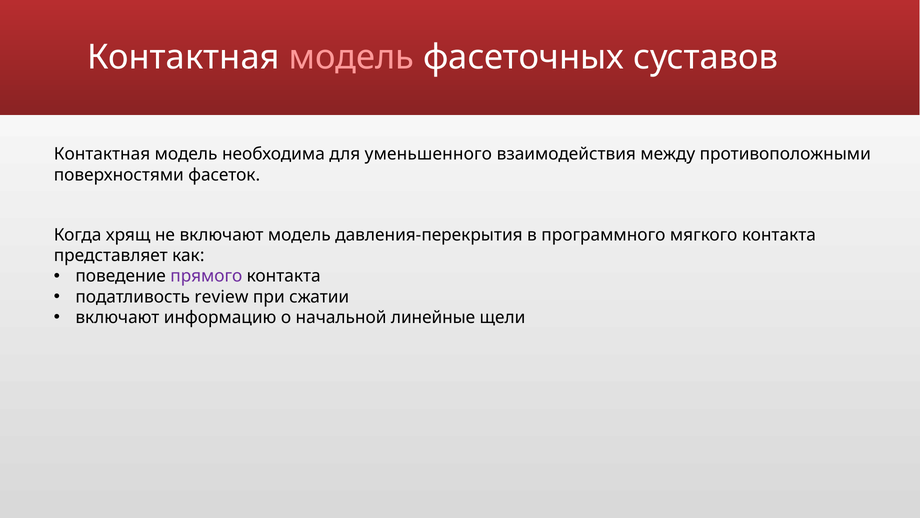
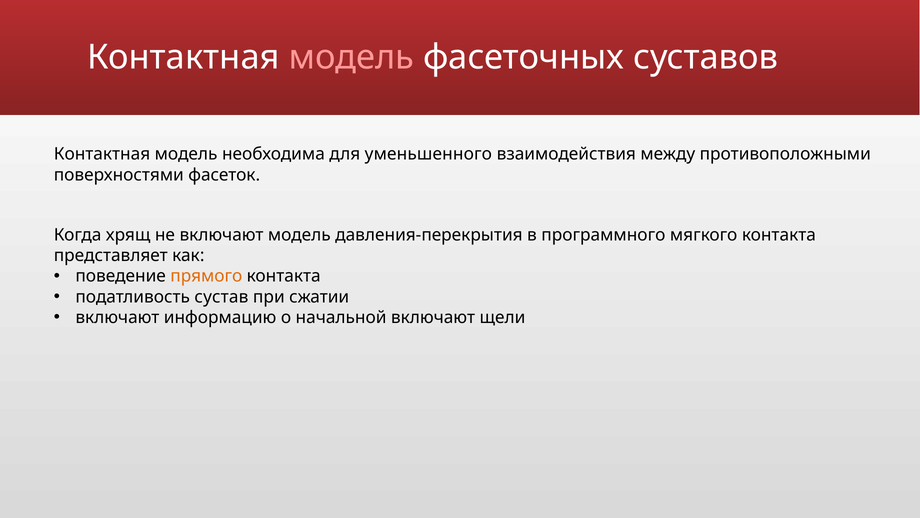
прямого colour: purple -> orange (206, 276)
review: review -> сустав (221, 297)
начальной линейные: линейные -> включают (433, 317)
